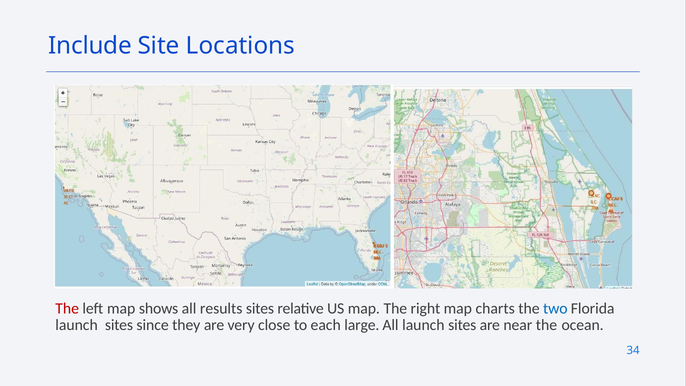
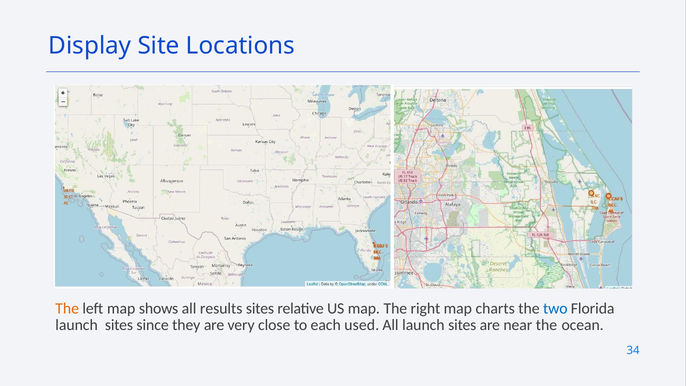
Include: Include -> Display (90, 46)
The colour: red -> orange (67, 309)
large: large -> used (362, 325)
